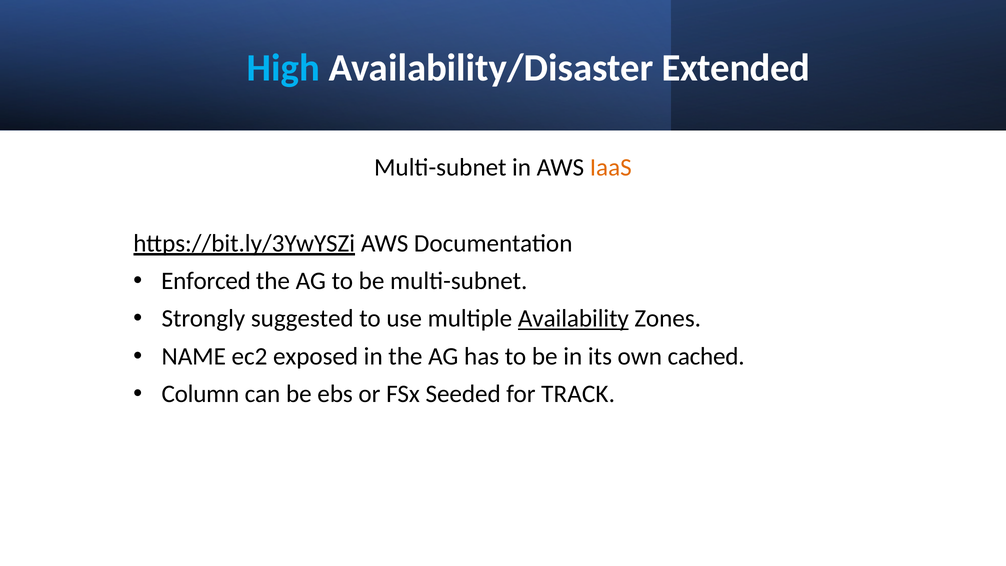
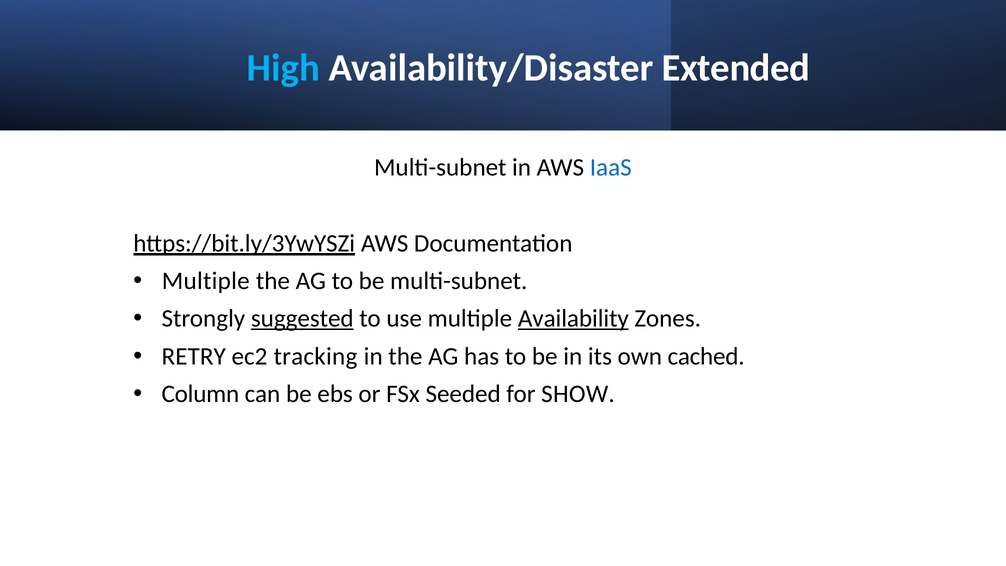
IaaS colour: orange -> blue (611, 168)
Enforced: Enforced -> Multiple (206, 281)
suggested underline: none -> present (302, 319)
NAME: NAME -> RETRY (194, 356)
exposed: exposed -> tracking (315, 356)
TRACK: TRACK -> SHOW (578, 394)
